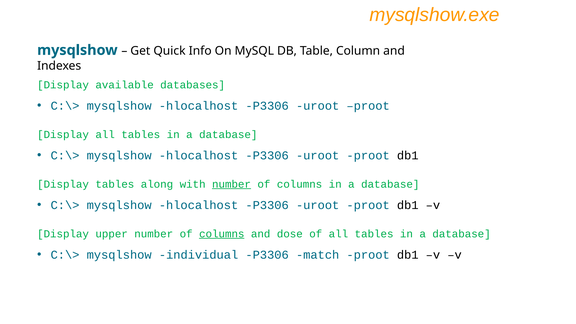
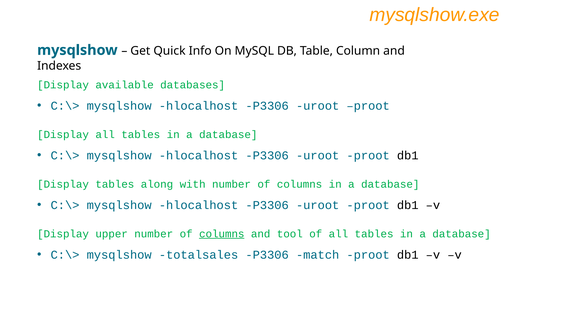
number underline: present -> none (232, 184)
dose: dose -> tool (290, 234)
individual: individual -> totalsales (199, 255)
